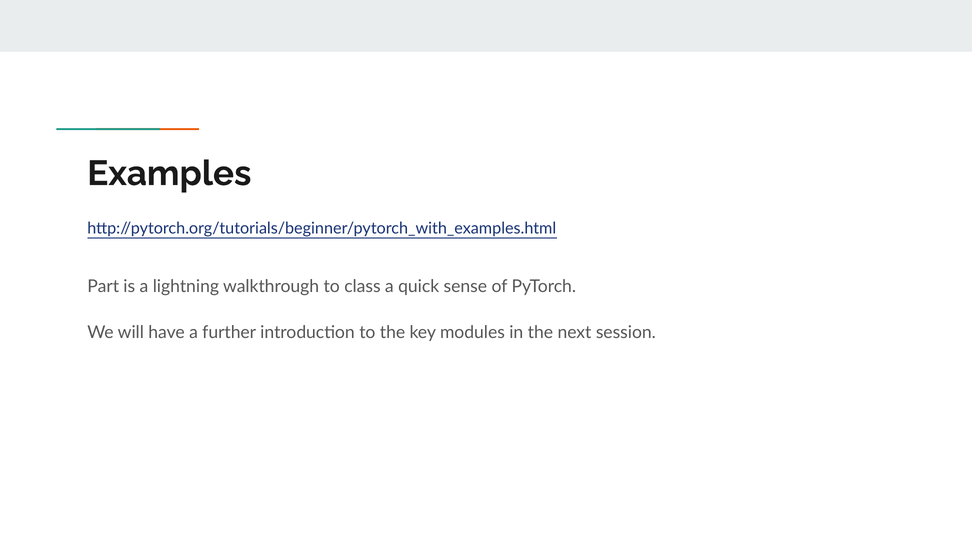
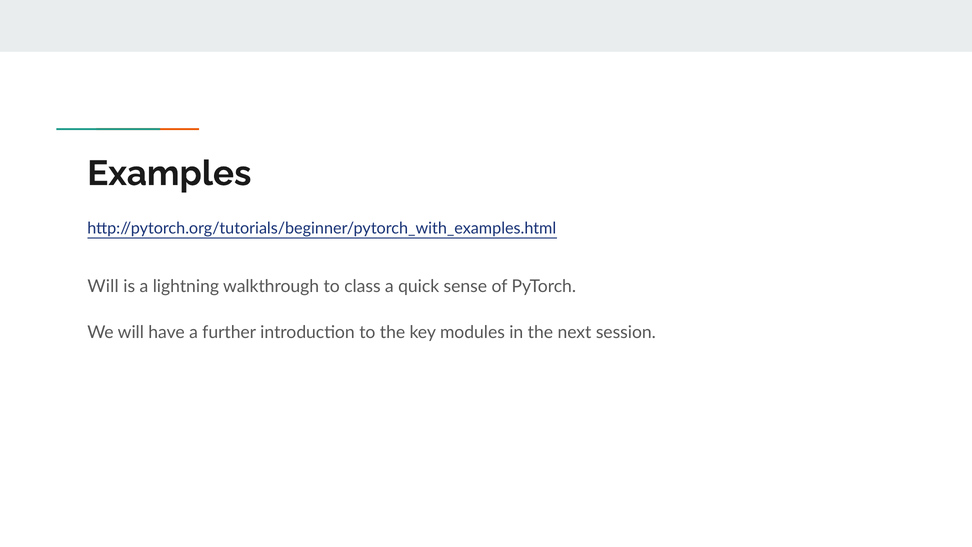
Part: Part -> Will (103, 286)
